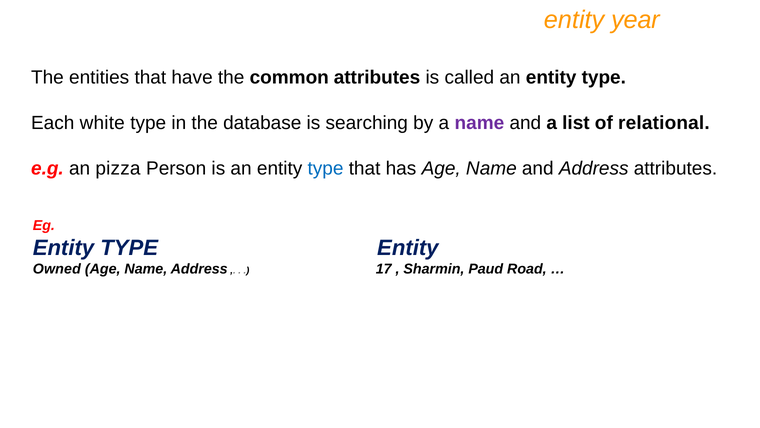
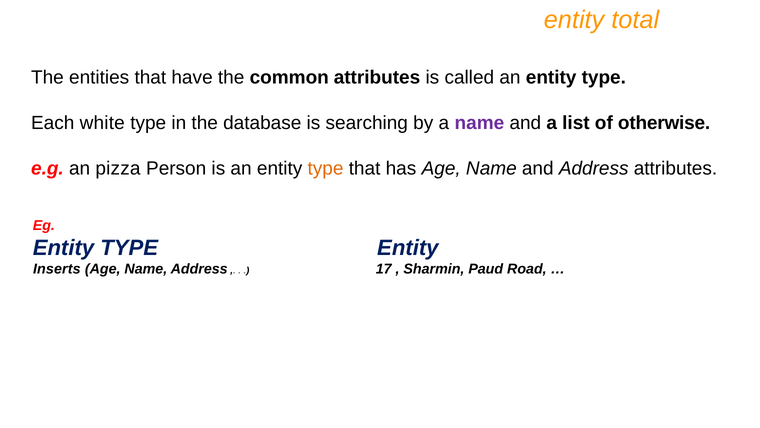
year: year -> total (635, 20)
relational: relational -> otherwise (664, 123)
type colour: blue -> orange (326, 168)
Owned: Owned -> Inserts (57, 269)
